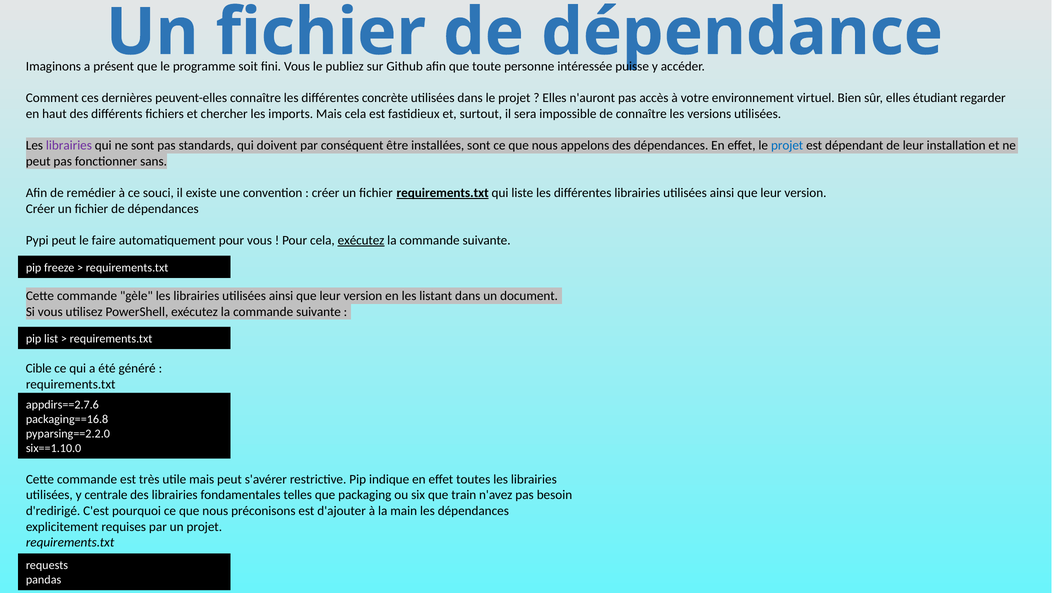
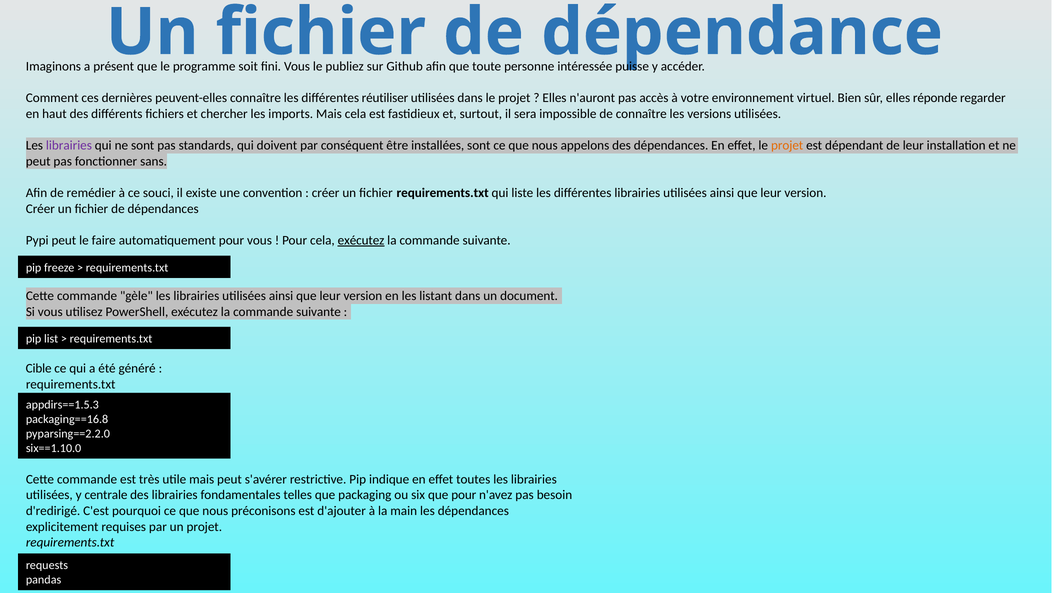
concrète: concrète -> réutiliser (385, 98)
étudiant: étudiant -> réponde (935, 98)
projet colour: blue -> orange (787, 145)
requirements.txt underline: present -> none (443, 193)
appdirs==2.7.6: appdirs==2.7.6 -> appdirs==1.5.3 (62, 405)
que train: train -> pour (464, 495)
